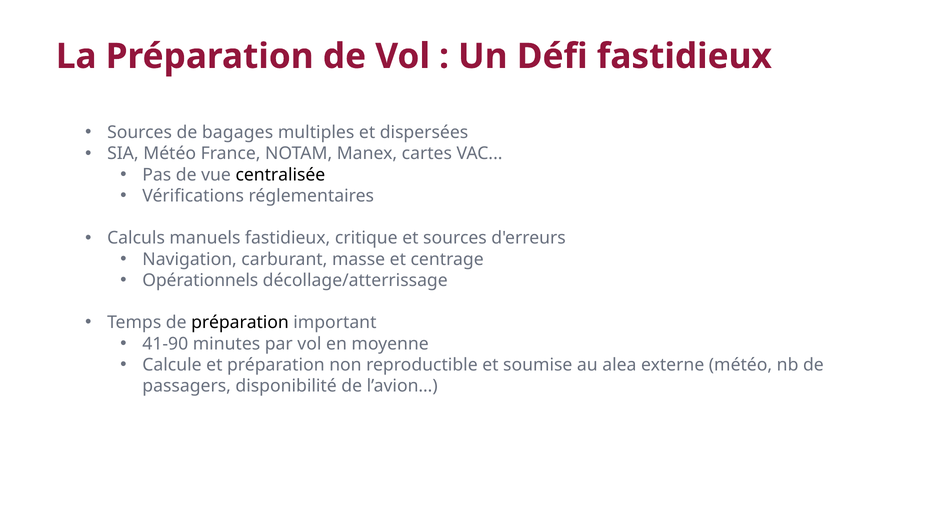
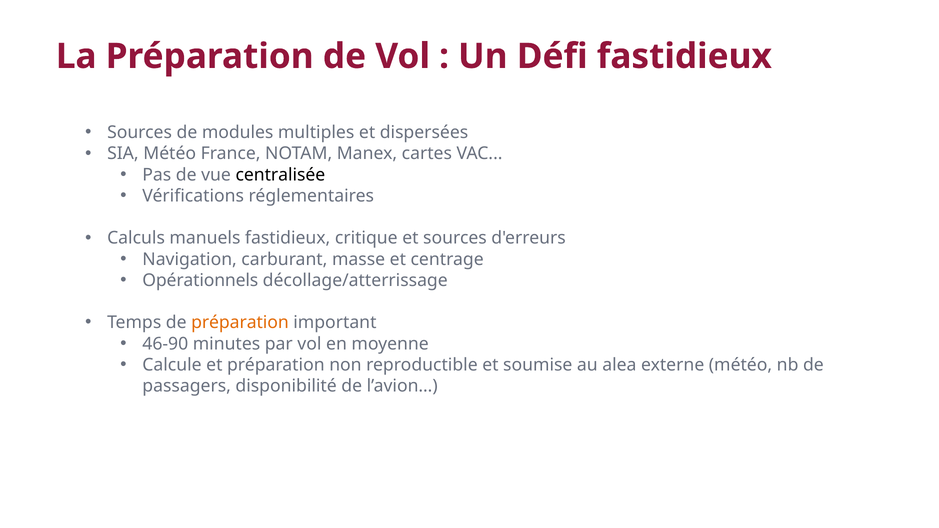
bagages: bagages -> modules (238, 133)
préparation colour: black -> orange (240, 323)
41-90: 41-90 -> 46-90 (165, 344)
